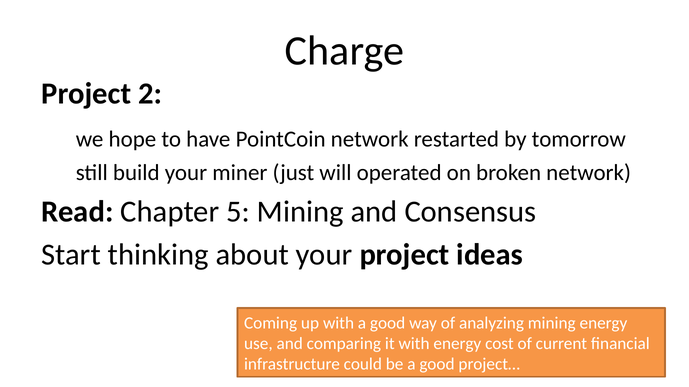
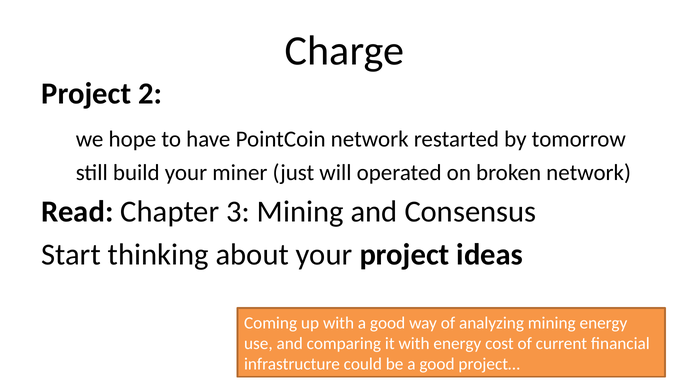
5: 5 -> 3 (238, 212)
